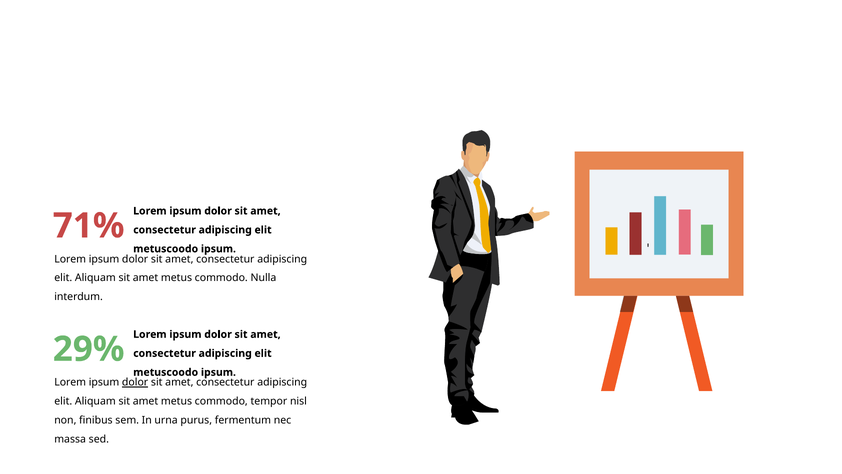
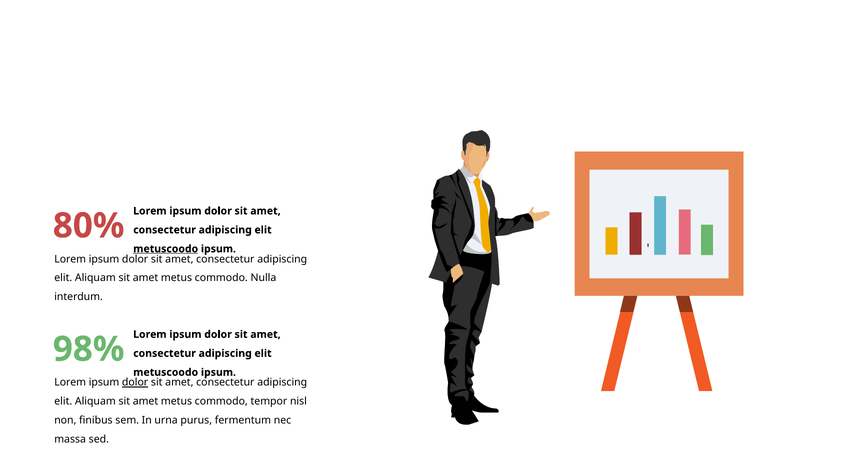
71%: 71% -> 80% (89, 226)
metuscoodo underline: none -> present (166, 249)
29%: 29% -> 98% (89, 349)
